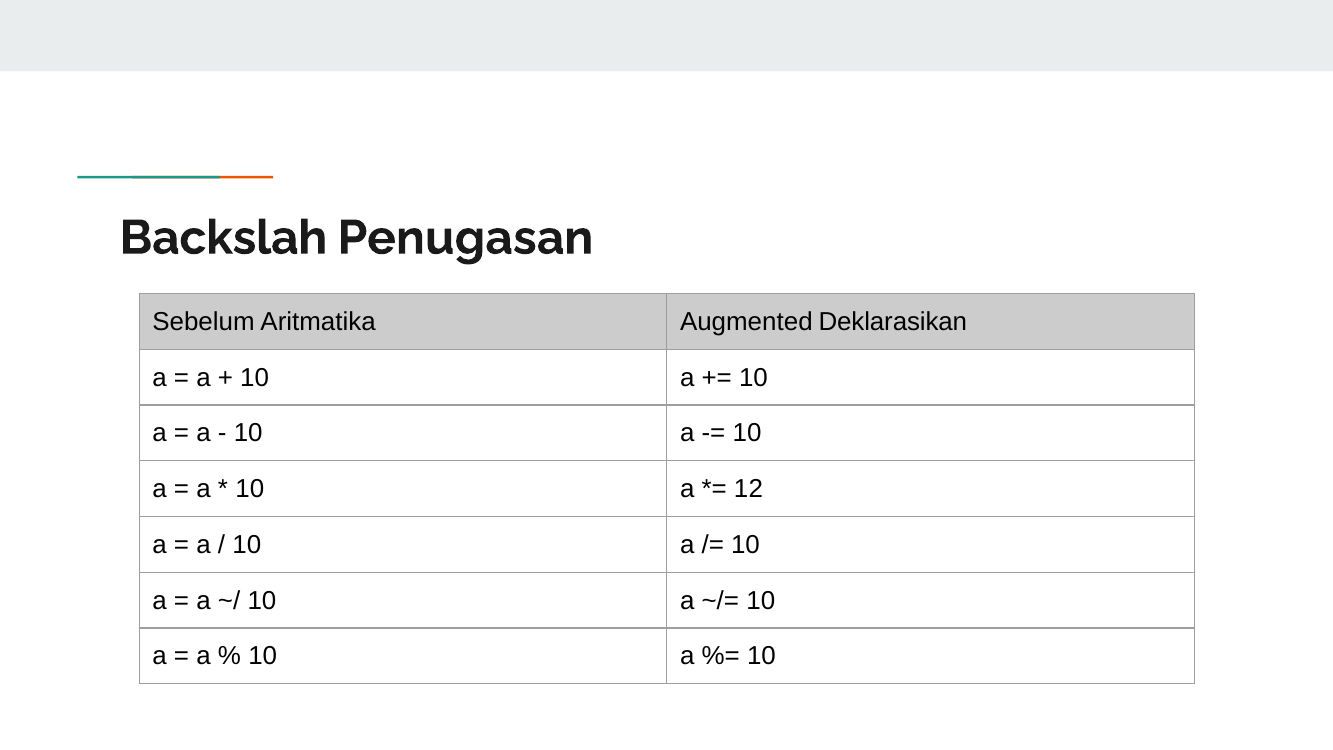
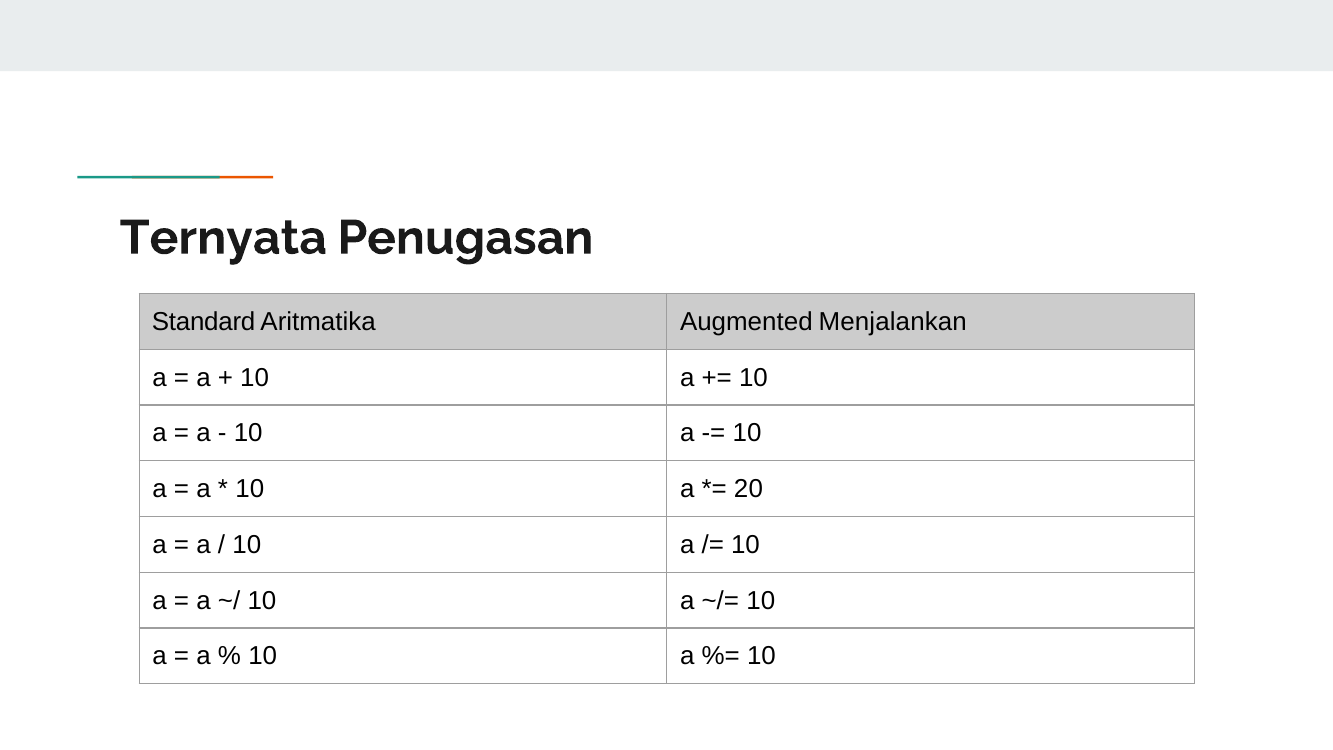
Backslah: Backslah -> Ternyata (223, 238)
Sebelum: Sebelum -> Standard (204, 322)
Deklarasikan: Deklarasikan -> Menjalankan (893, 322)
12: 12 -> 20 (748, 489)
